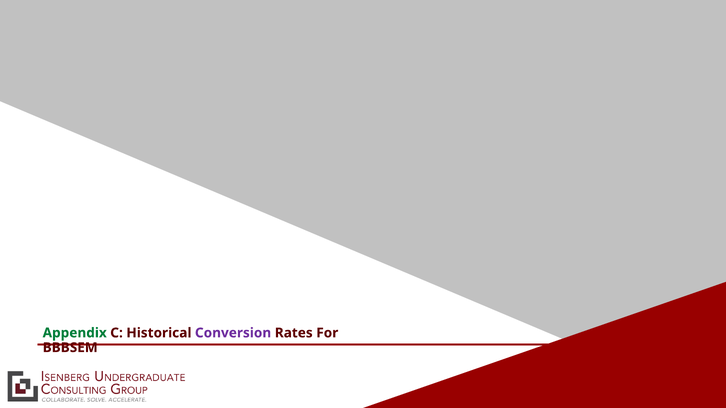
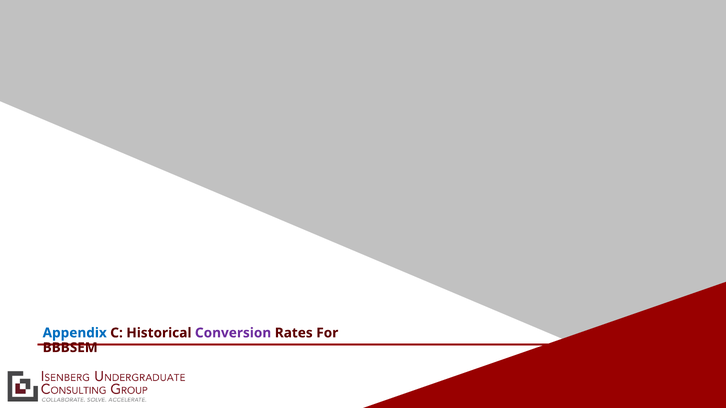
Appendix colour: green -> blue (75, 333)
